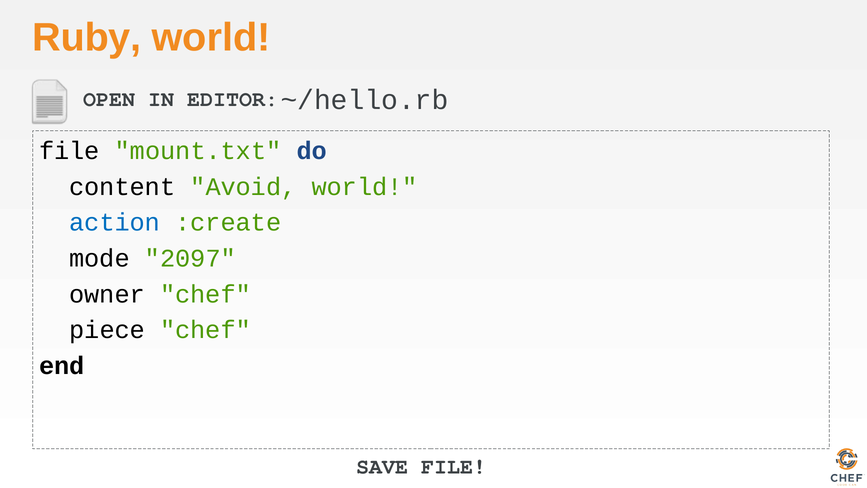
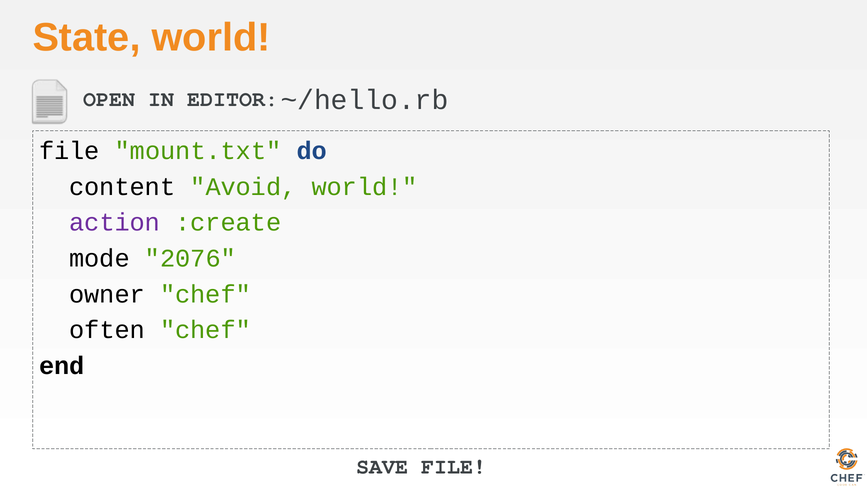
Ruby: Ruby -> State (87, 37)
action colour: blue -> purple (115, 222)
2097: 2097 -> 2076 (190, 258)
piece: piece -> often (107, 330)
